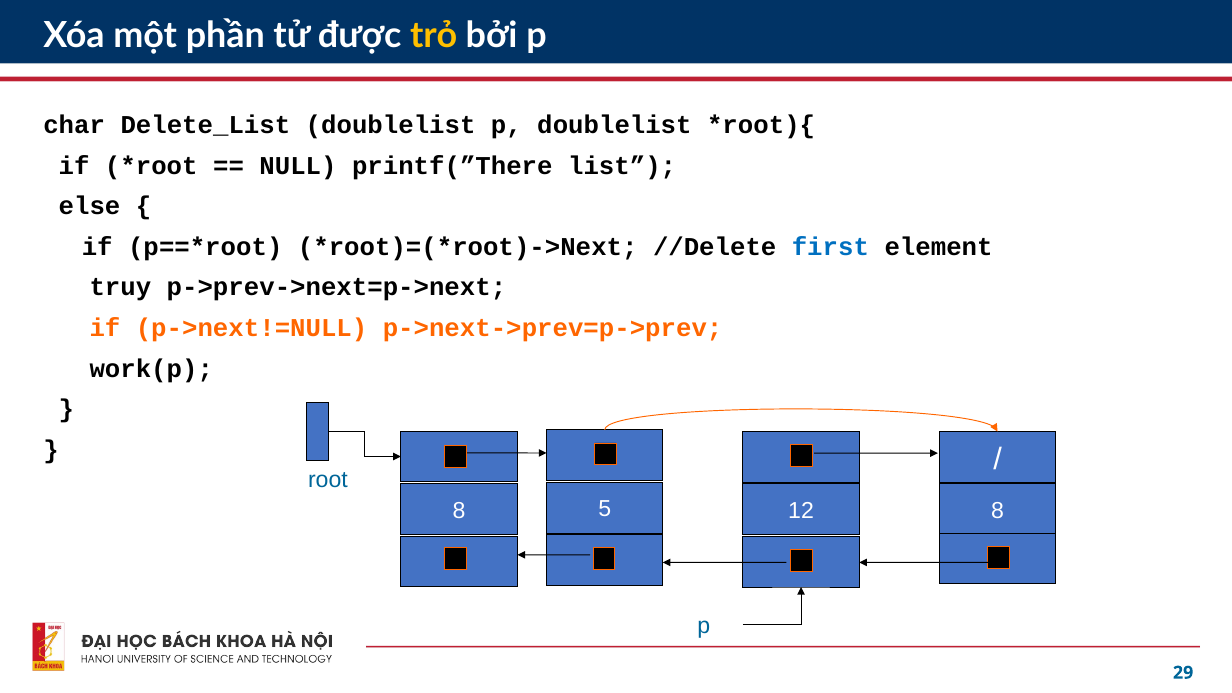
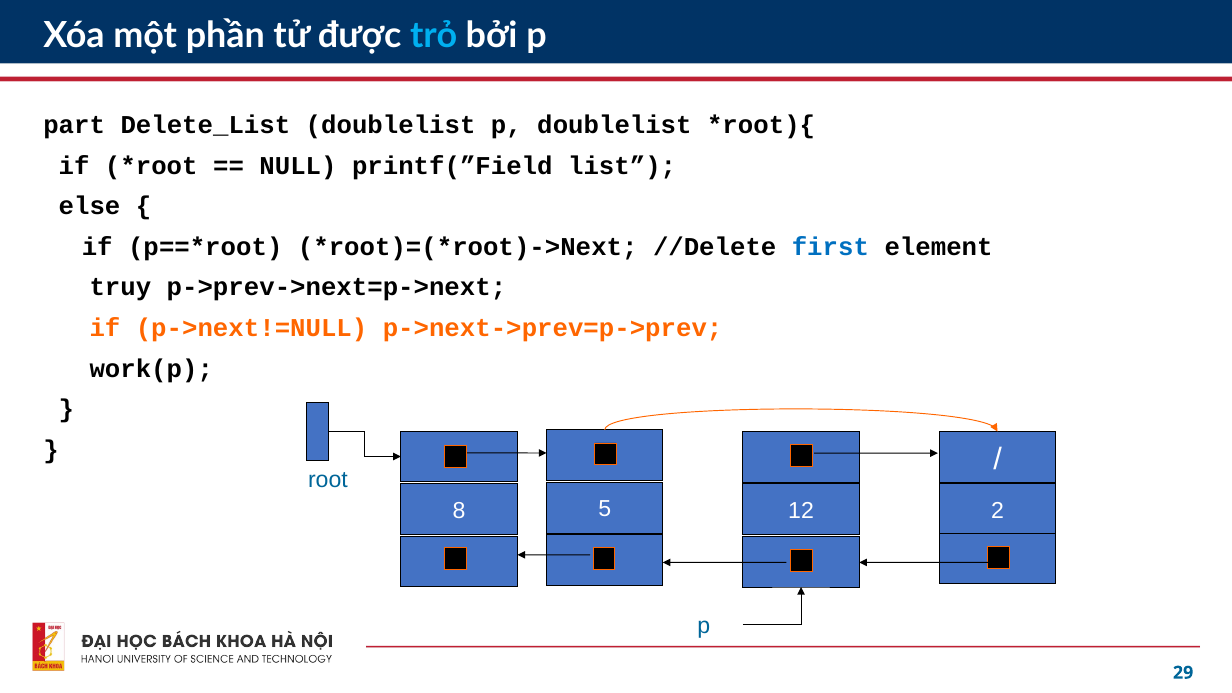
trỏ colour: yellow -> light blue (434, 35)
char: char -> part (74, 125)
printf(”There: printf(”There -> printf(”Field (452, 166)
12 8: 8 -> 2 (998, 511)
